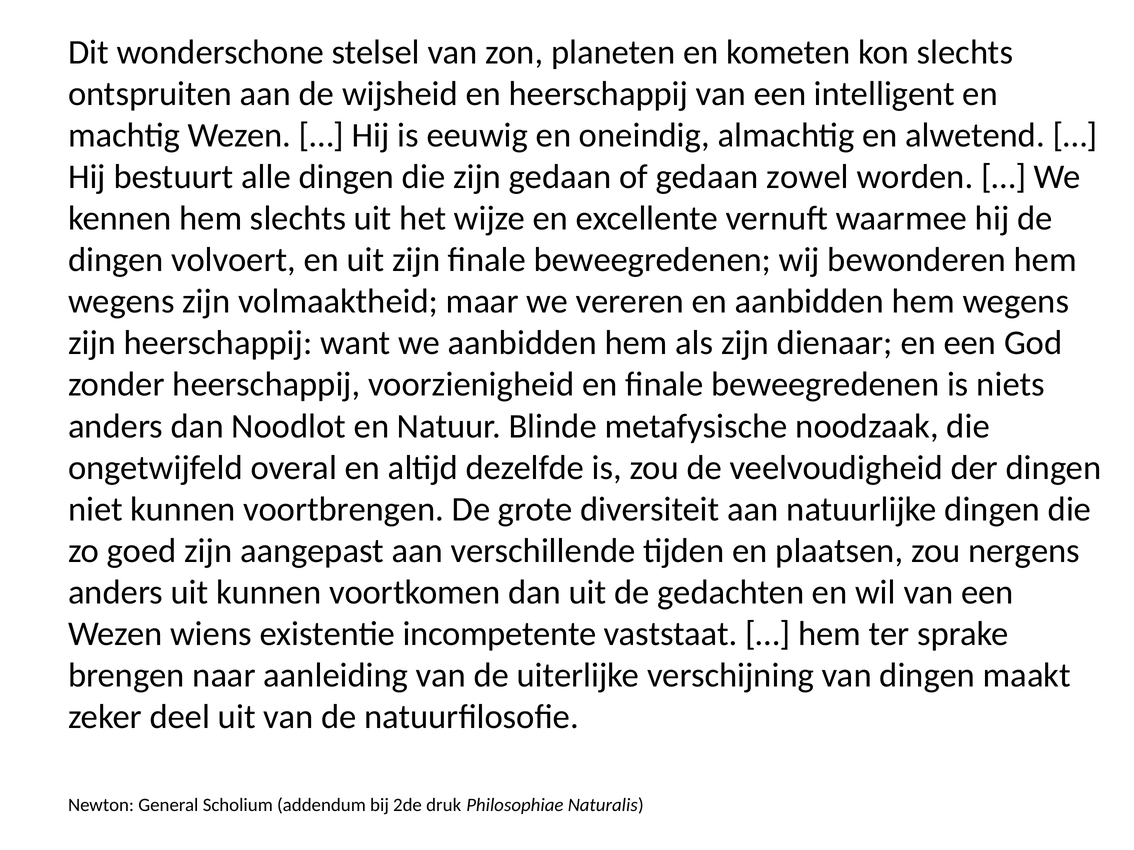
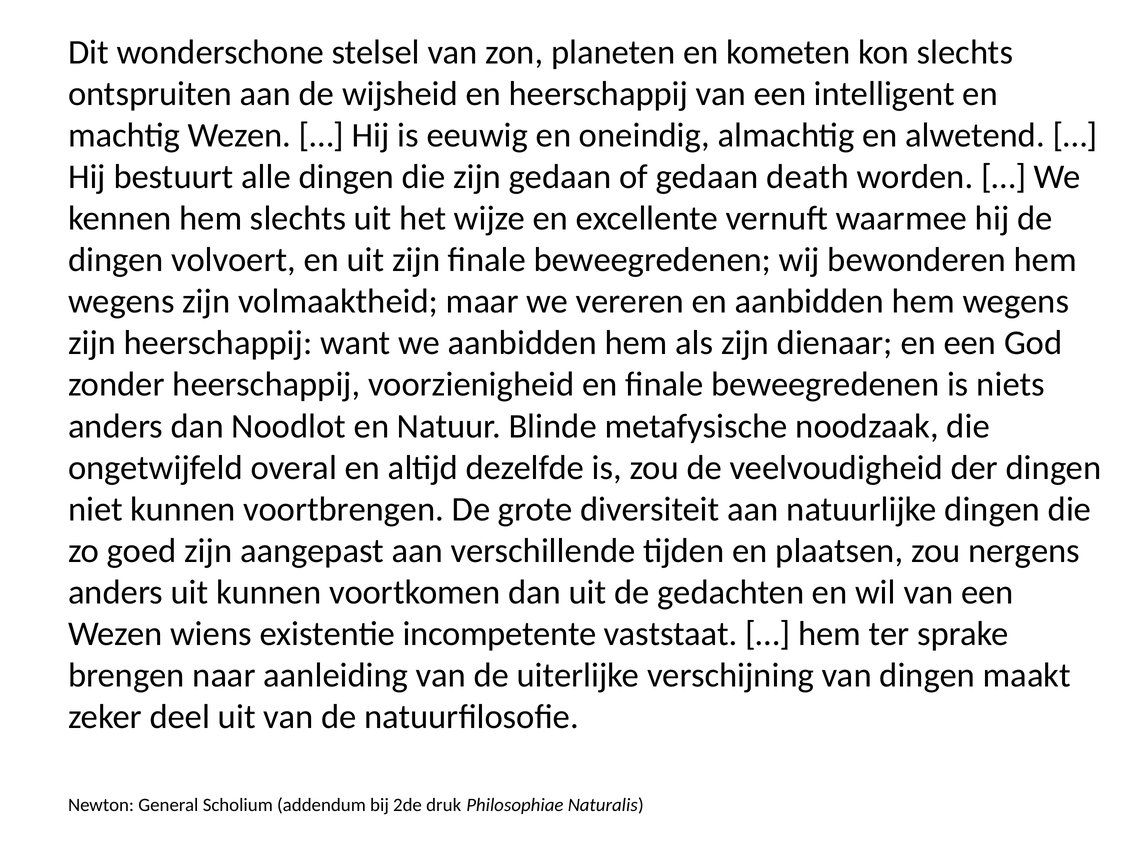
zowel: zowel -> death (808, 177)
